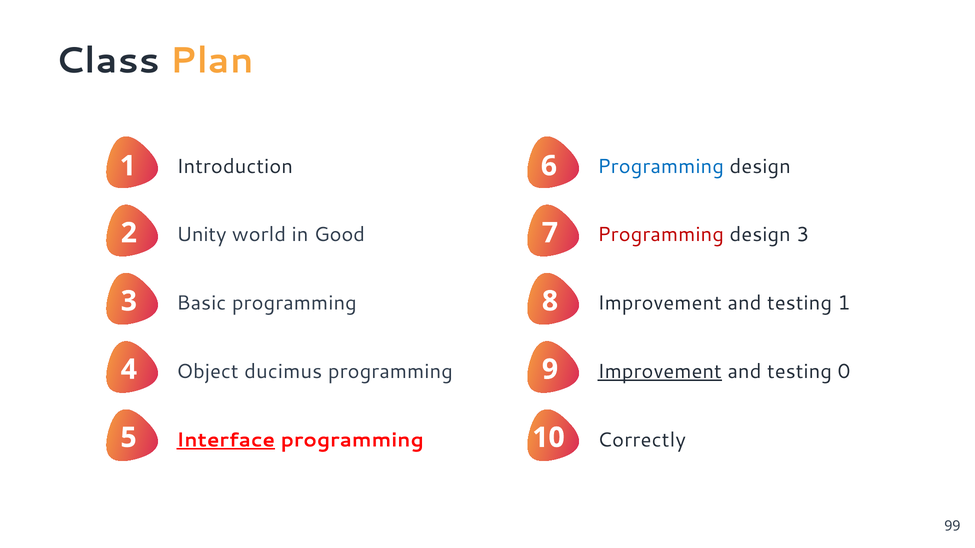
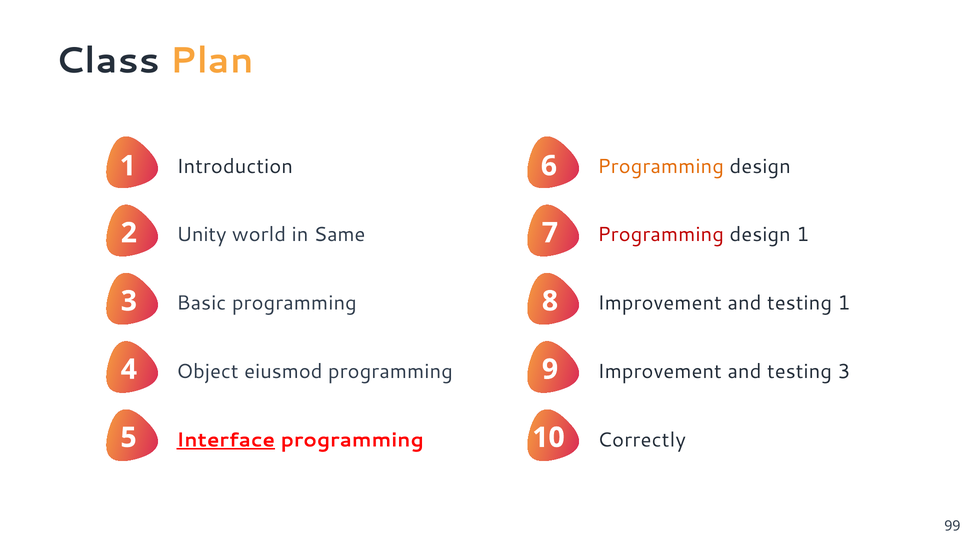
Programming colour: blue -> orange (661, 167)
Good: Good -> Same (340, 235)
design 3: 3 -> 1 (803, 235)
ducimus: ducimus -> eiusmod (283, 372)
Improvement underline: present -> none (660, 372)
testing 0: 0 -> 3 (844, 372)
